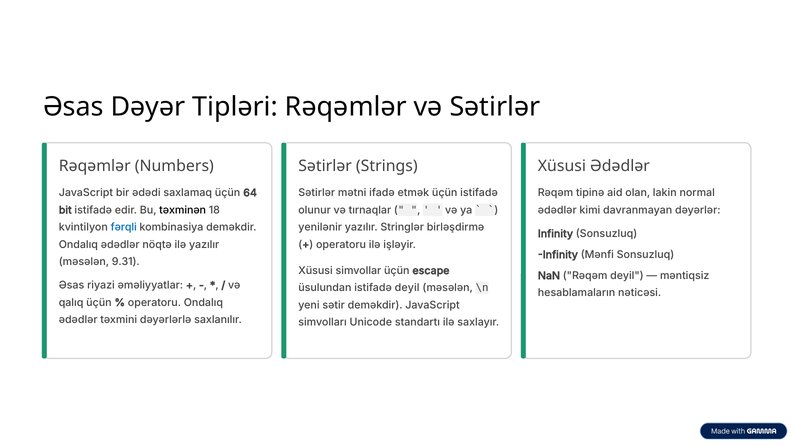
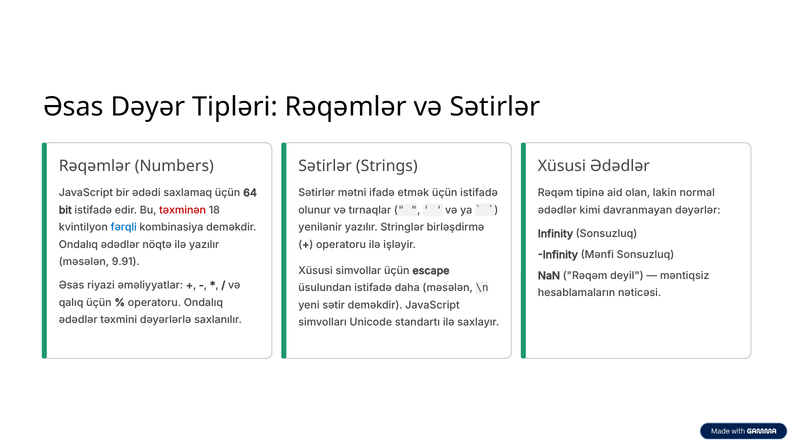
təxminən colour: black -> red (183, 210)
9.31: 9.31 -> 9.91 (126, 262)
istifadə deyil: deyil -> daha (407, 288)
